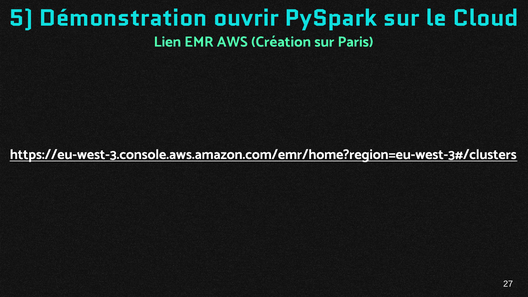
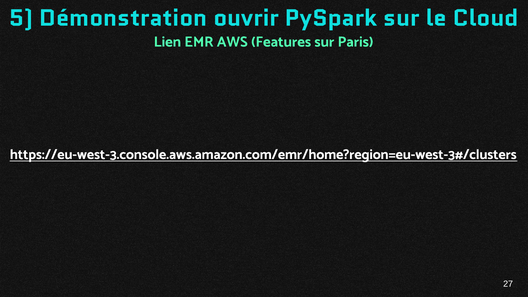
Création: Création -> Features (281, 42)
